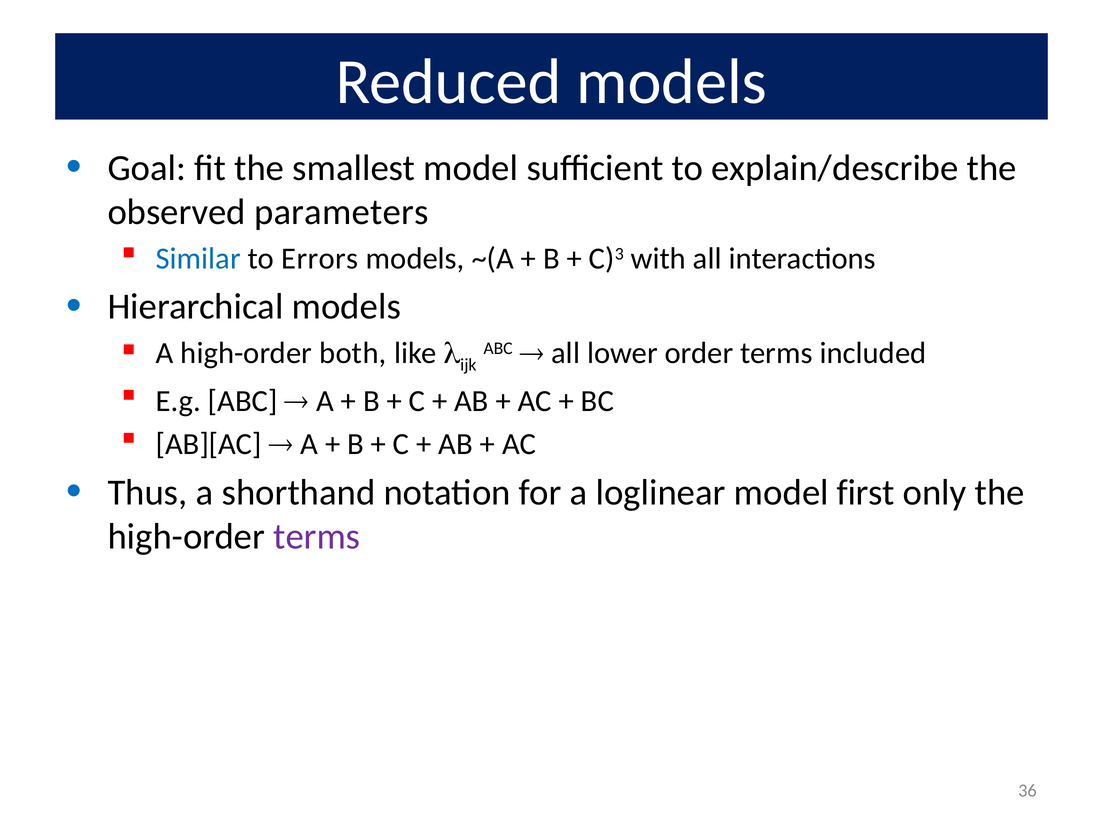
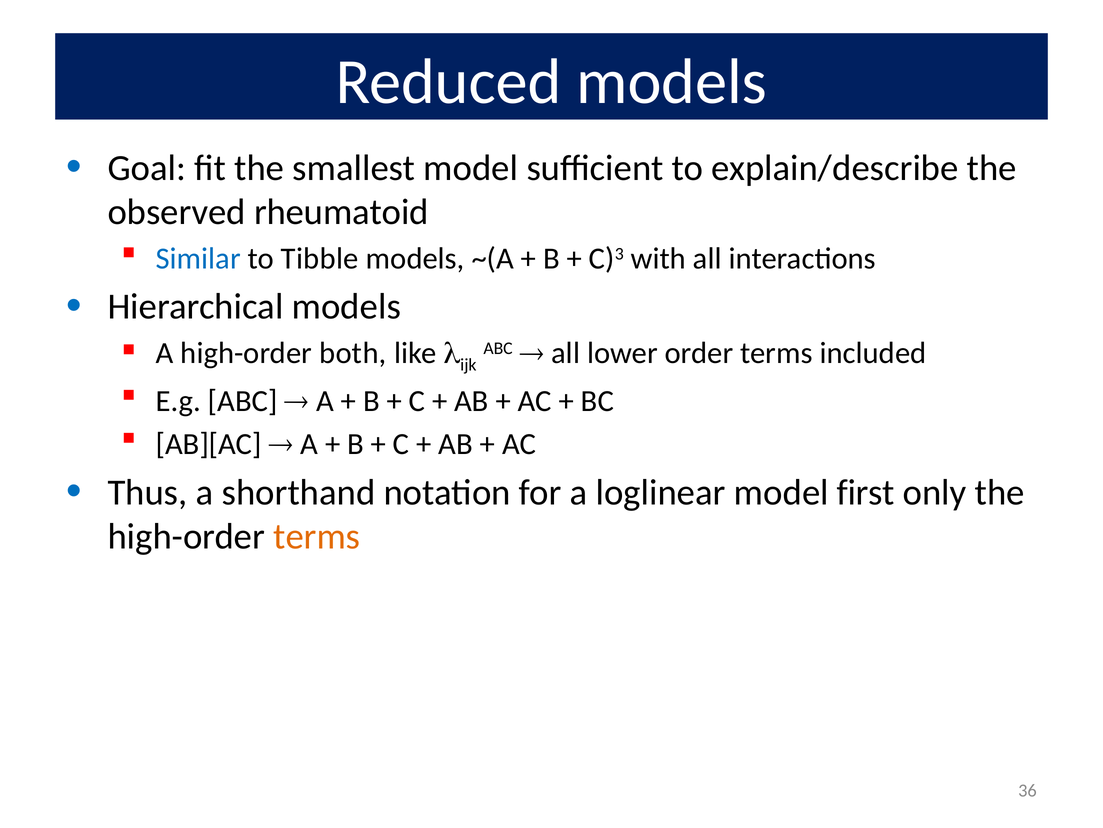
parameters: parameters -> rheumatoid (341, 212)
Errors: Errors -> Tibble (320, 258)
terms colour: purple -> orange (317, 536)
